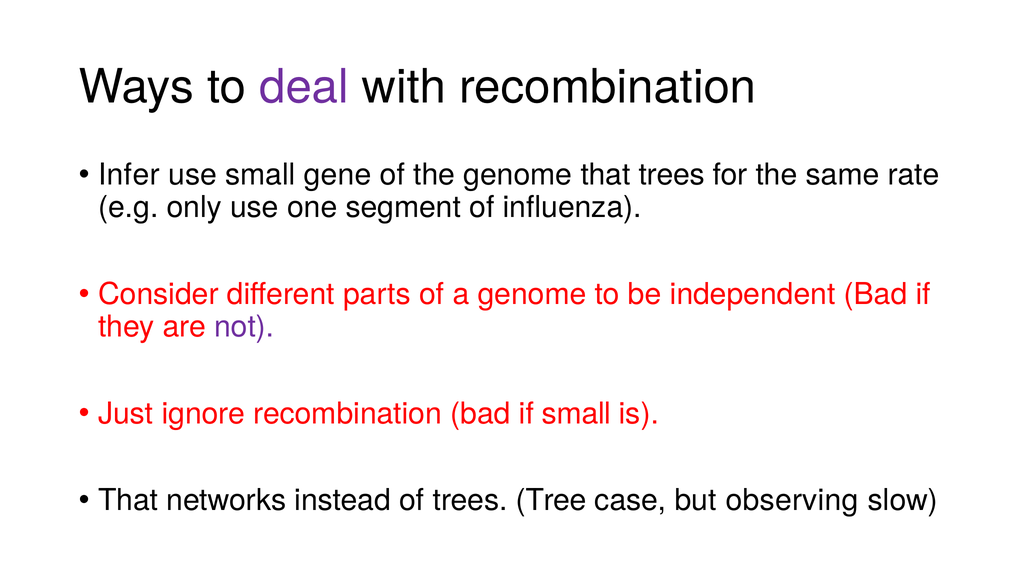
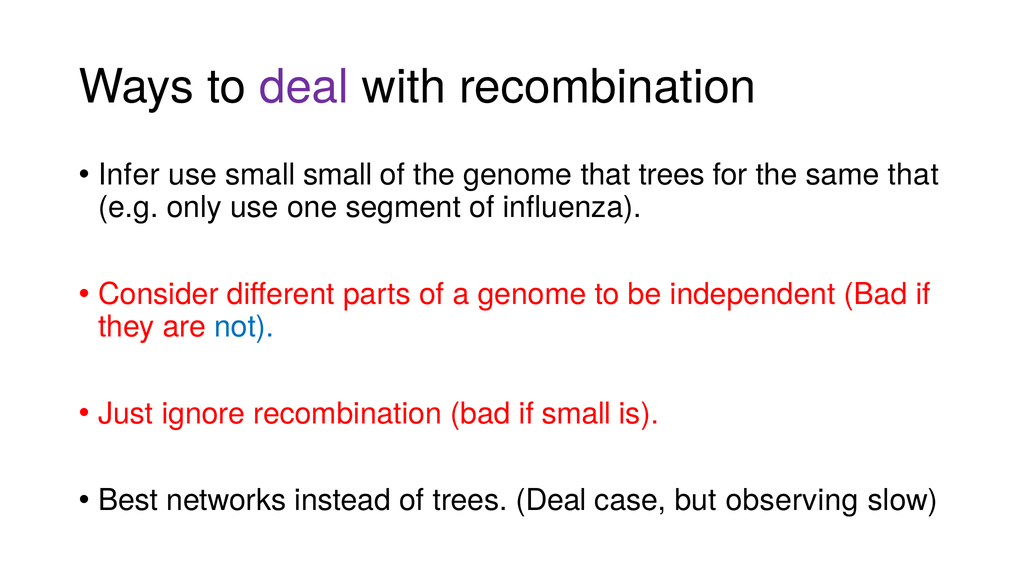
small gene: gene -> small (338, 175)
same rate: rate -> that (913, 175)
not colour: purple -> blue (244, 327)
That: That -> Best (128, 500)
trees Tree: Tree -> Deal (551, 500)
